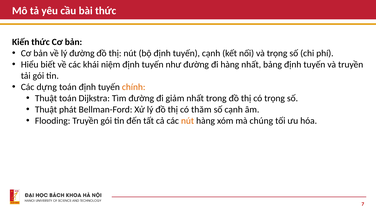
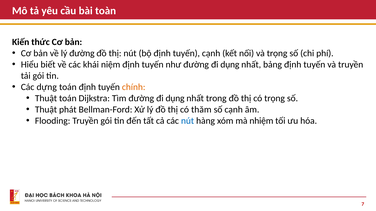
bài thức: thức -> toàn (106, 11)
như đường đi hàng: hàng -> dụng (230, 65)
Tìm đường đi giảm: giảm -> dụng (175, 99)
nút colour: orange -> blue (188, 121)
chúng: chúng -> nhiệm (261, 121)
